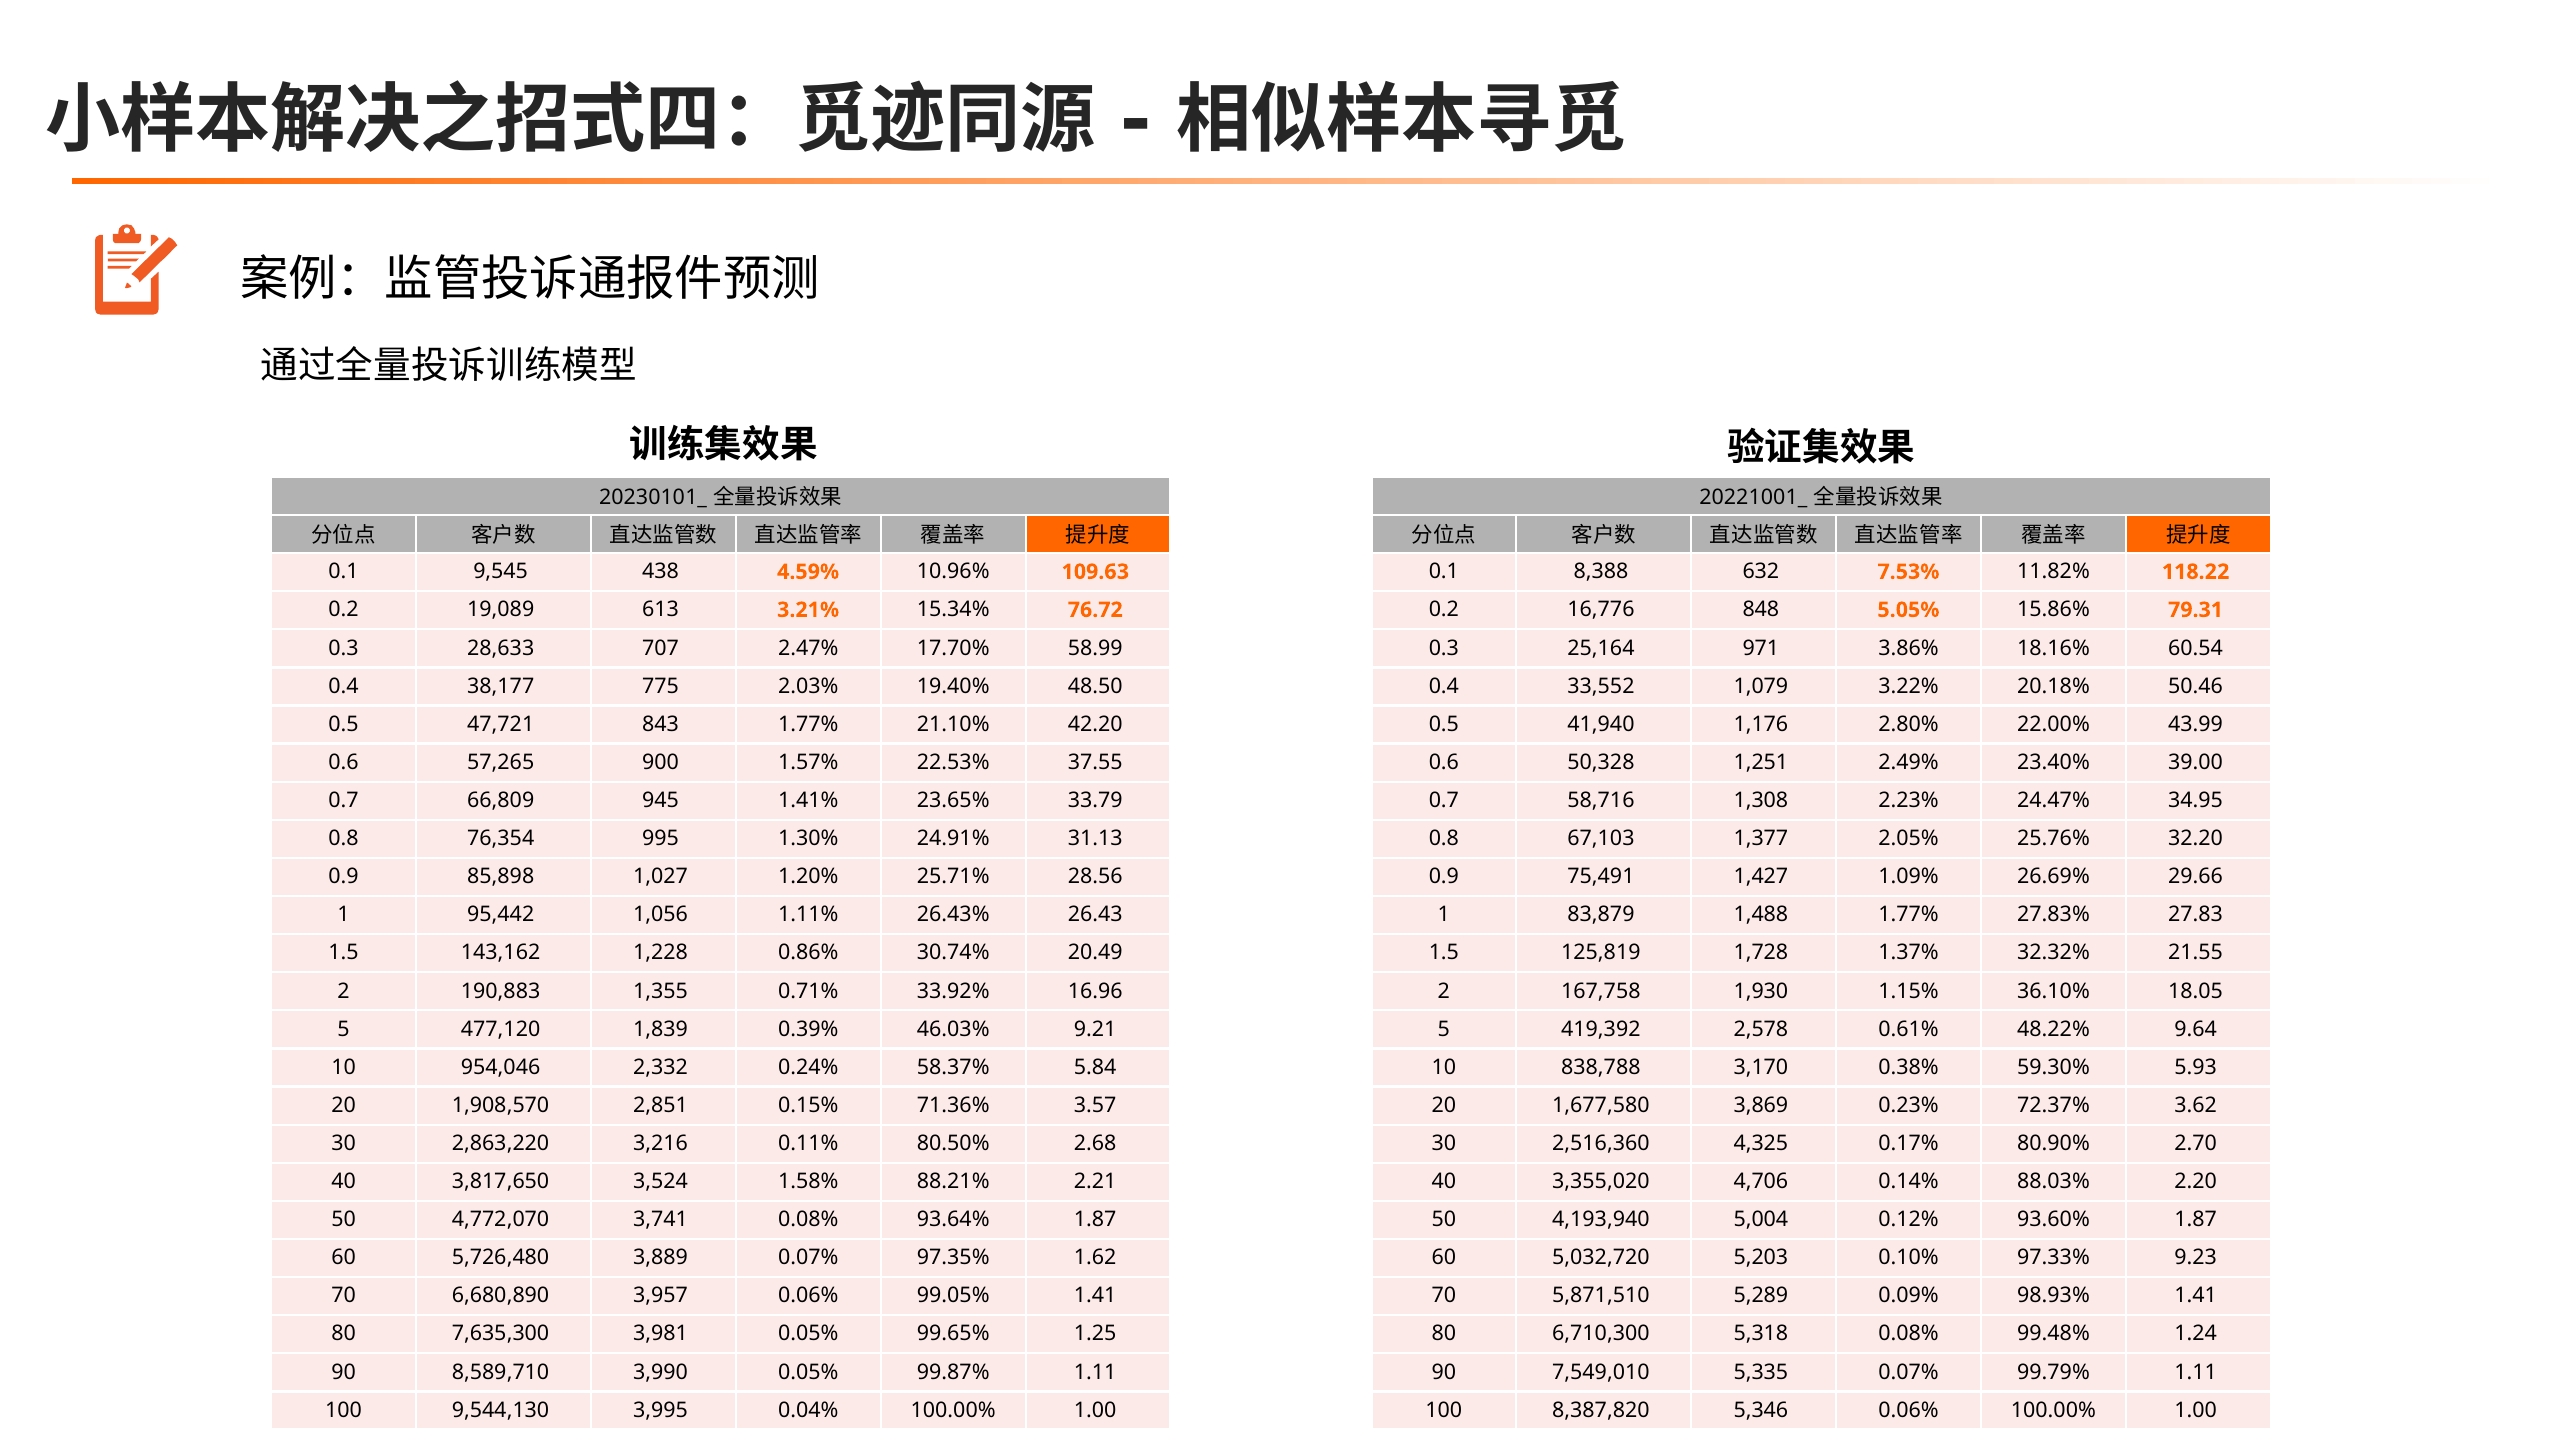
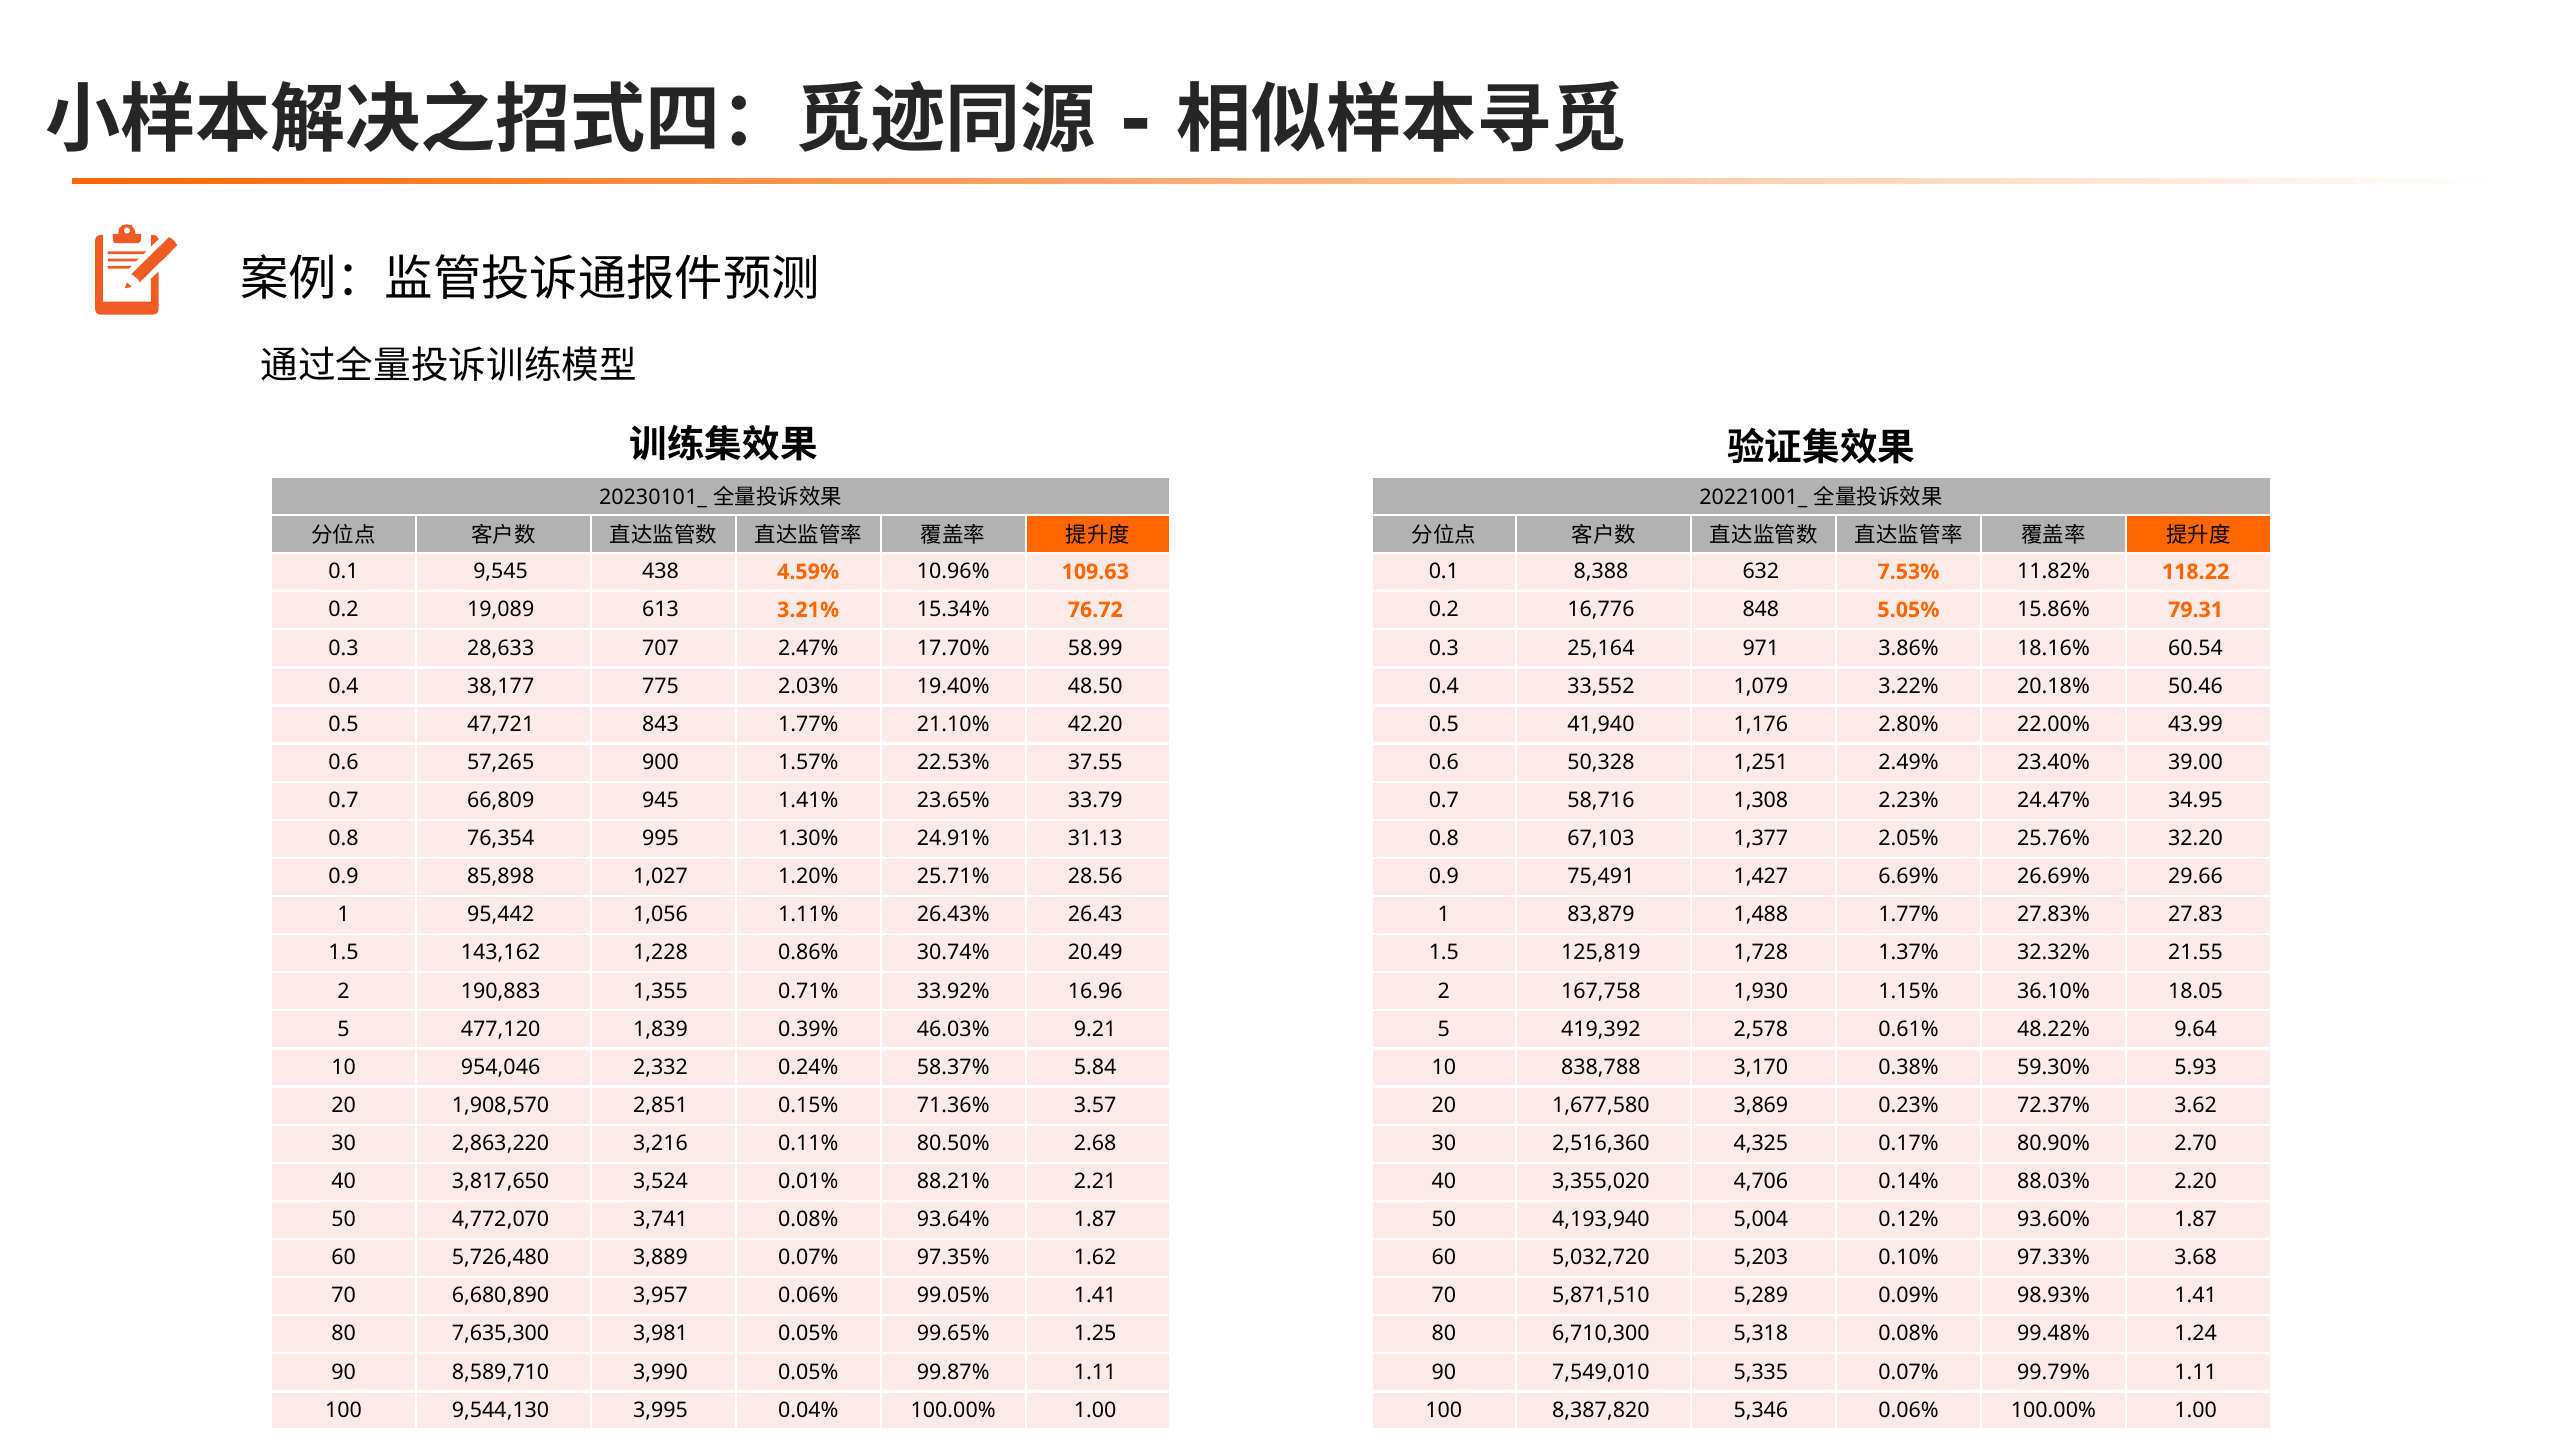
1.09%: 1.09% -> 6.69% (1909, 877)
1.58%: 1.58% -> 0.01% (808, 1181)
9.23: 9.23 -> 3.68 (2196, 1258)
